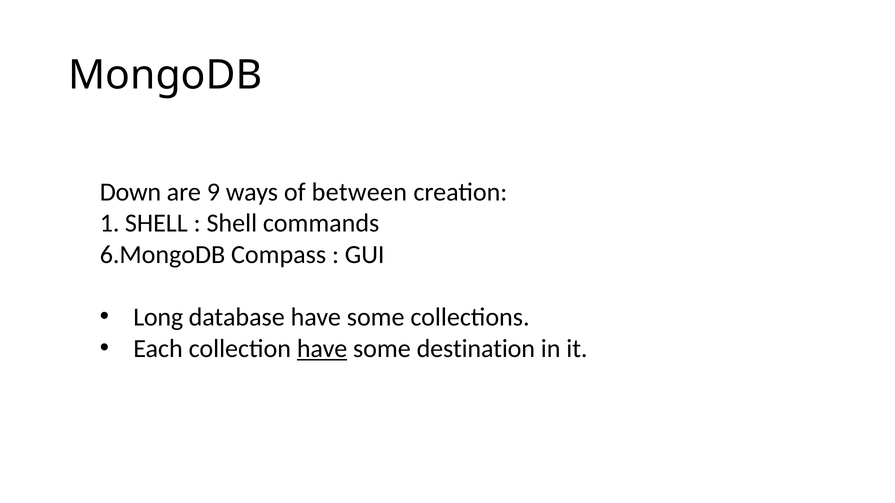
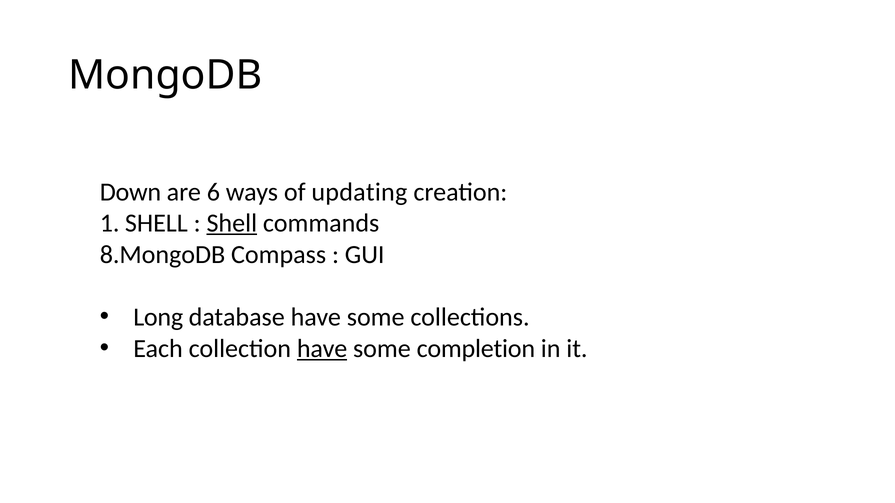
9: 9 -> 6 (213, 192)
between: between -> updating (359, 192)
Shell underline: none -> present (232, 223)
6.MongoDB: 6.MongoDB -> 8.MongoDB (163, 255)
destination: destination -> completion (476, 349)
